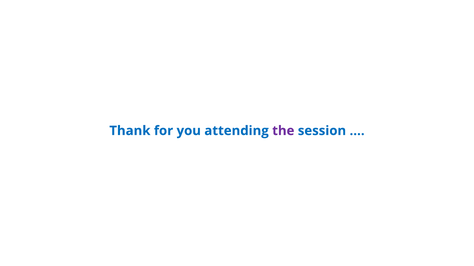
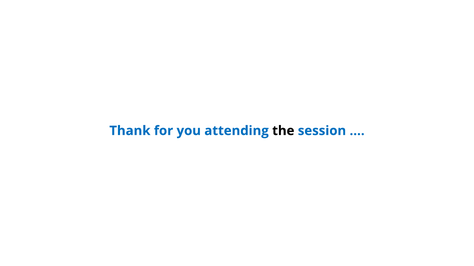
the colour: purple -> black (283, 131)
